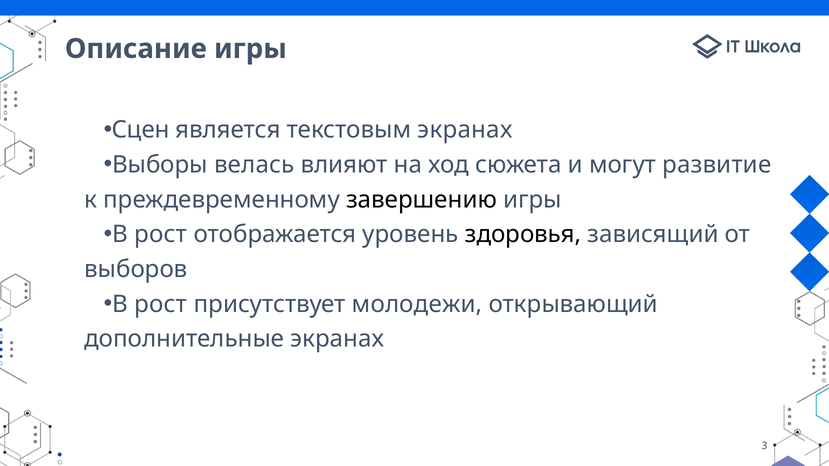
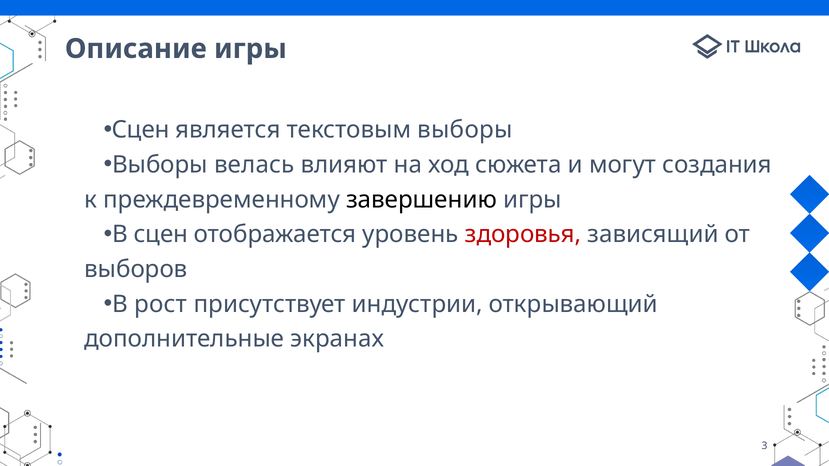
текстовым экранах: экранах -> выборы (465, 130)
развитие: развитие -> создания (717, 165)
рост: рост -> сцен (161, 235)
здоровья colour: black -> red (523, 235)
молодежи: молодежи -> индустрии (417, 304)
